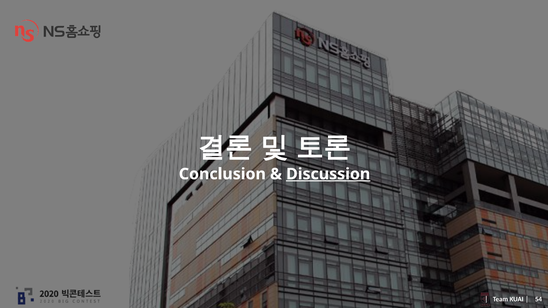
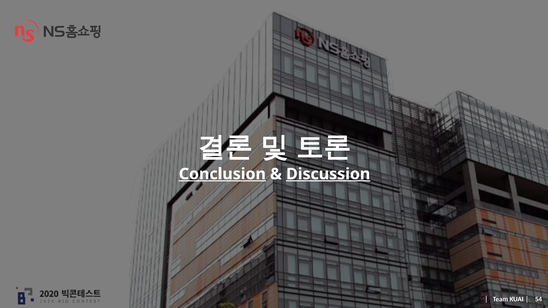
Conclusion underline: none -> present (222, 174)
